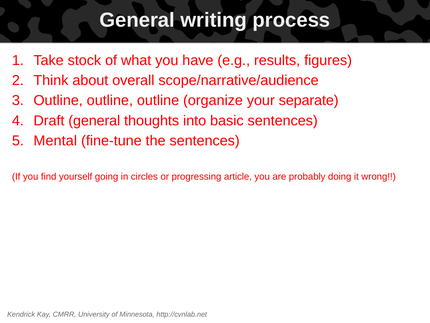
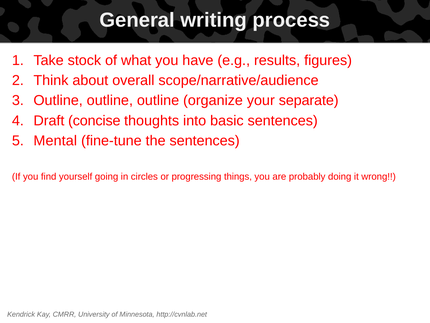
Draft general: general -> concise (94, 120)
article: article -> things (238, 176)
